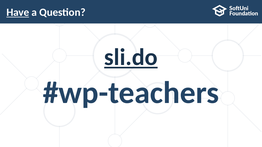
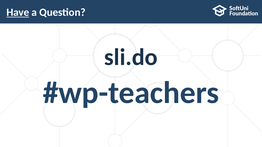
sli.do underline: present -> none (131, 57)
